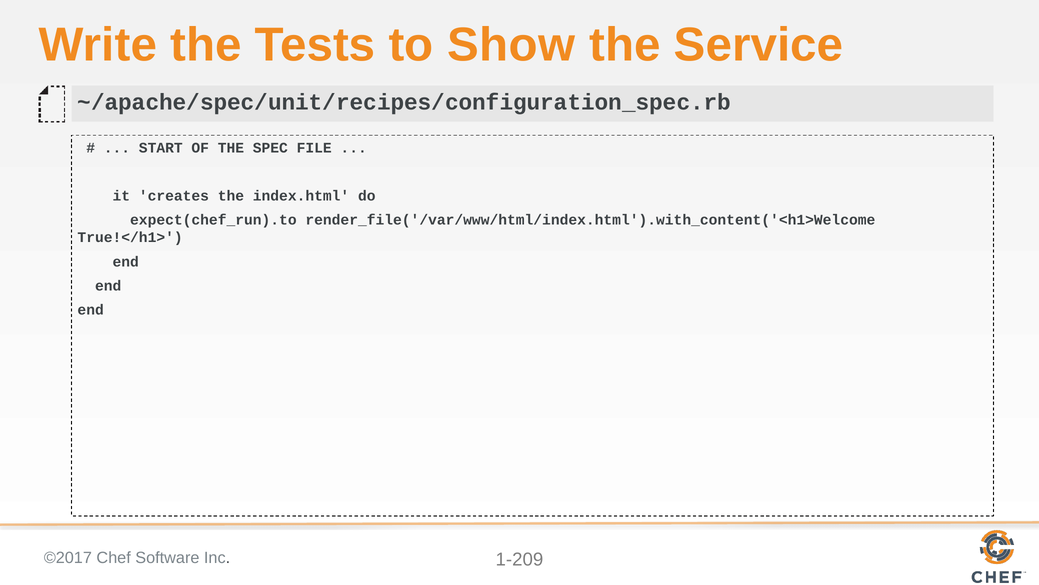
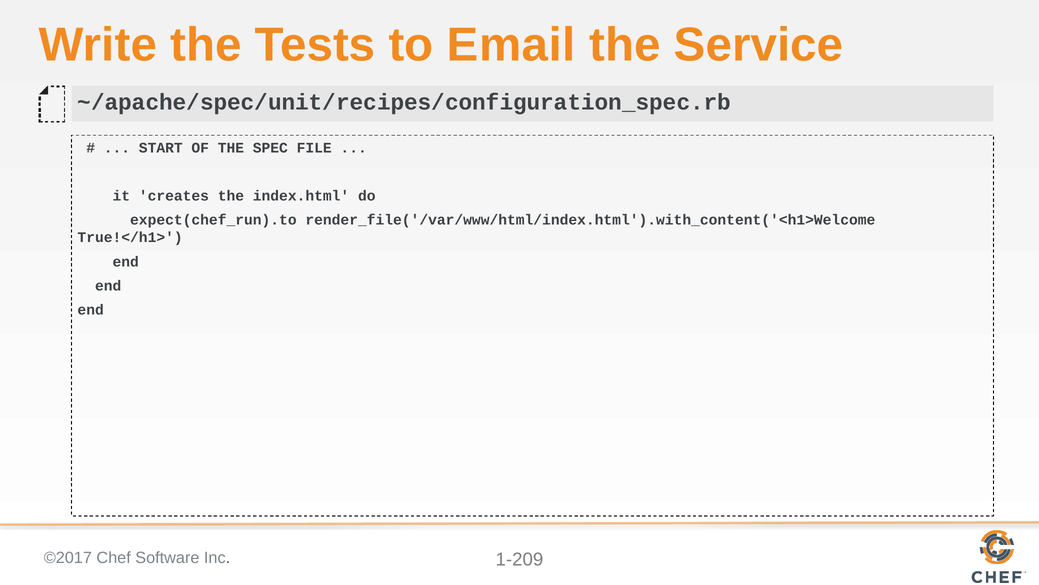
Show: Show -> Email (511, 45)
